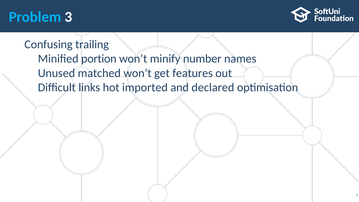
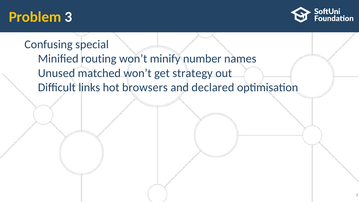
Problem colour: light blue -> yellow (35, 17)
trailing: trailing -> special (92, 44)
portion: portion -> routing (99, 59)
features: features -> strategy (193, 73)
imported: imported -> browsers (145, 87)
